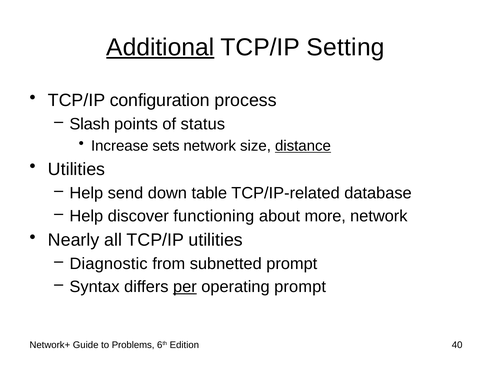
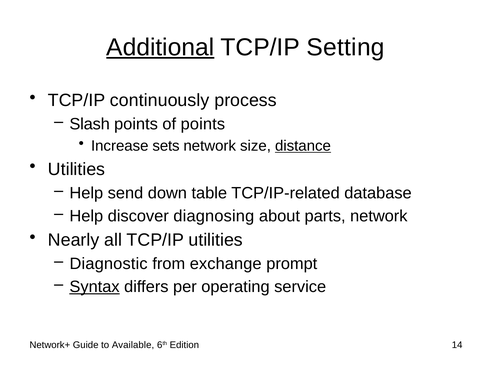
configuration: configuration -> continuously (160, 100)
of status: status -> points (203, 124)
functioning: functioning -> diagnosing (214, 216)
more: more -> parts (325, 216)
subnetted: subnetted -> exchange (226, 264)
Syntax underline: none -> present (95, 287)
per underline: present -> none (185, 287)
operating prompt: prompt -> service (300, 287)
Problems: Problems -> Available (133, 345)
40: 40 -> 14 (457, 345)
